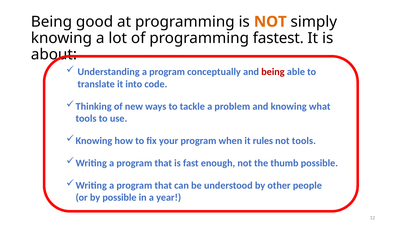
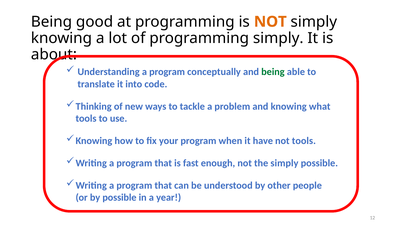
programming fastest: fastest -> simply (278, 38)
being colour: red -> green (273, 72)
rules: rules -> have (263, 141)
the thumb: thumb -> simply (284, 163)
